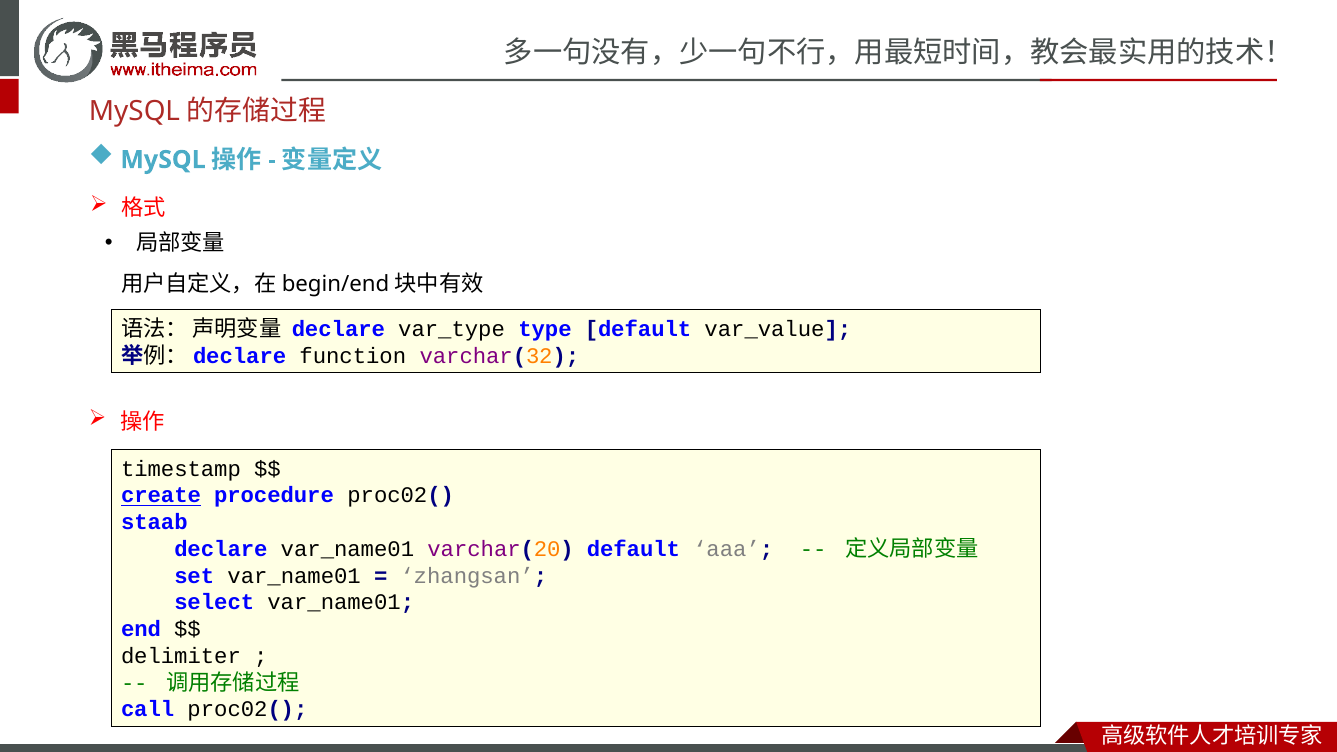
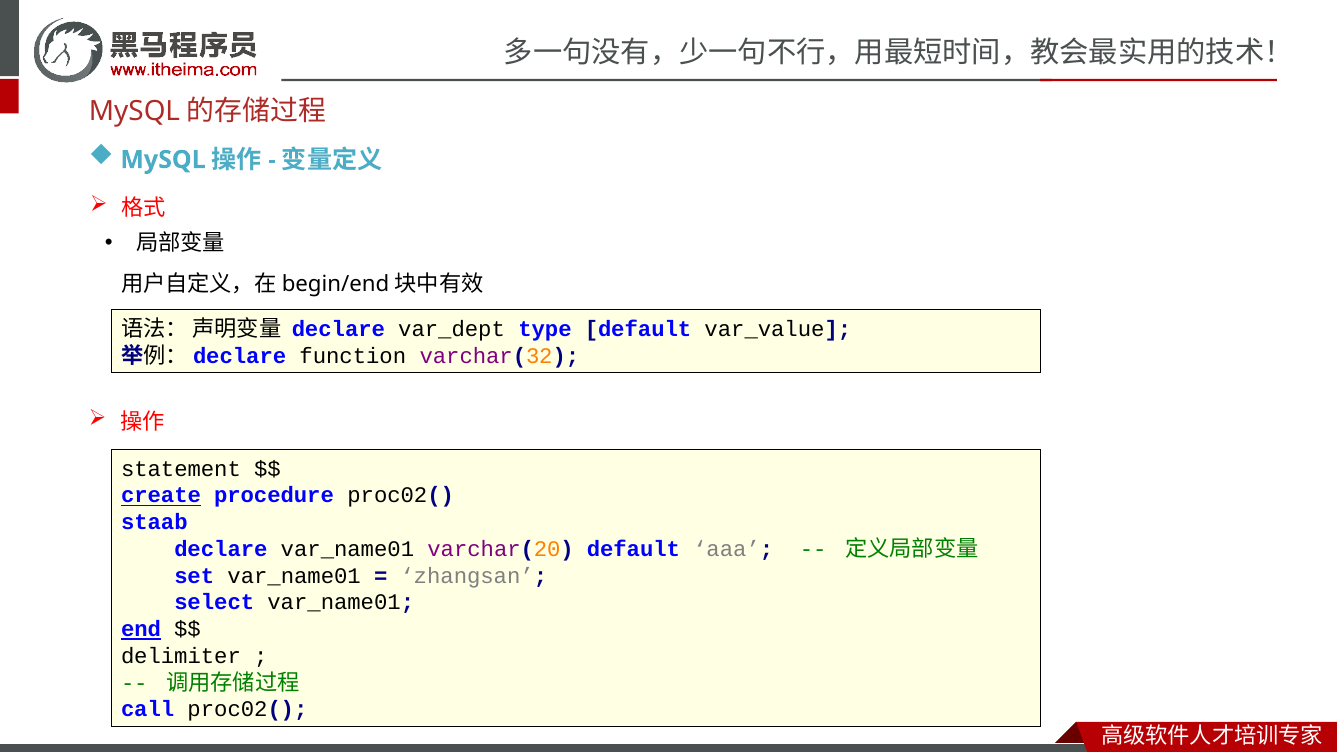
var_type: var_type -> var_dept (452, 329)
timestamp: timestamp -> statement (181, 469)
end underline: none -> present (141, 629)
